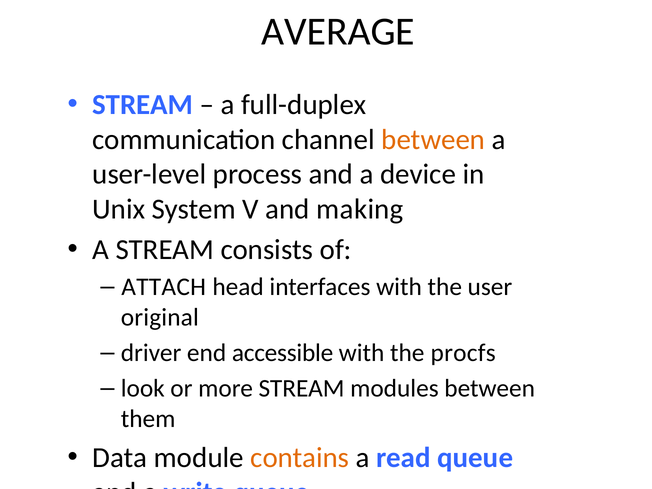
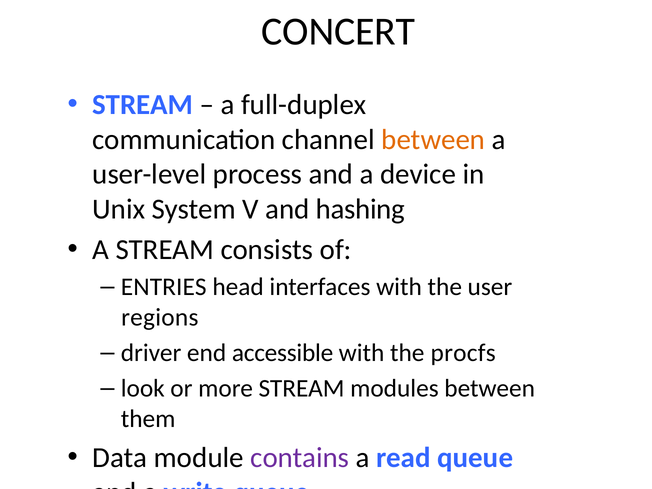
AVERAGE: AVERAGE -> CONCERT (338, 31)
making: making -> hashing (360, 209)
ATTACH: ATTACH -> ENTRIES (164, 287)
original: original -> regions (160, 318)
contains colour: orange -> purple (300, 458)
